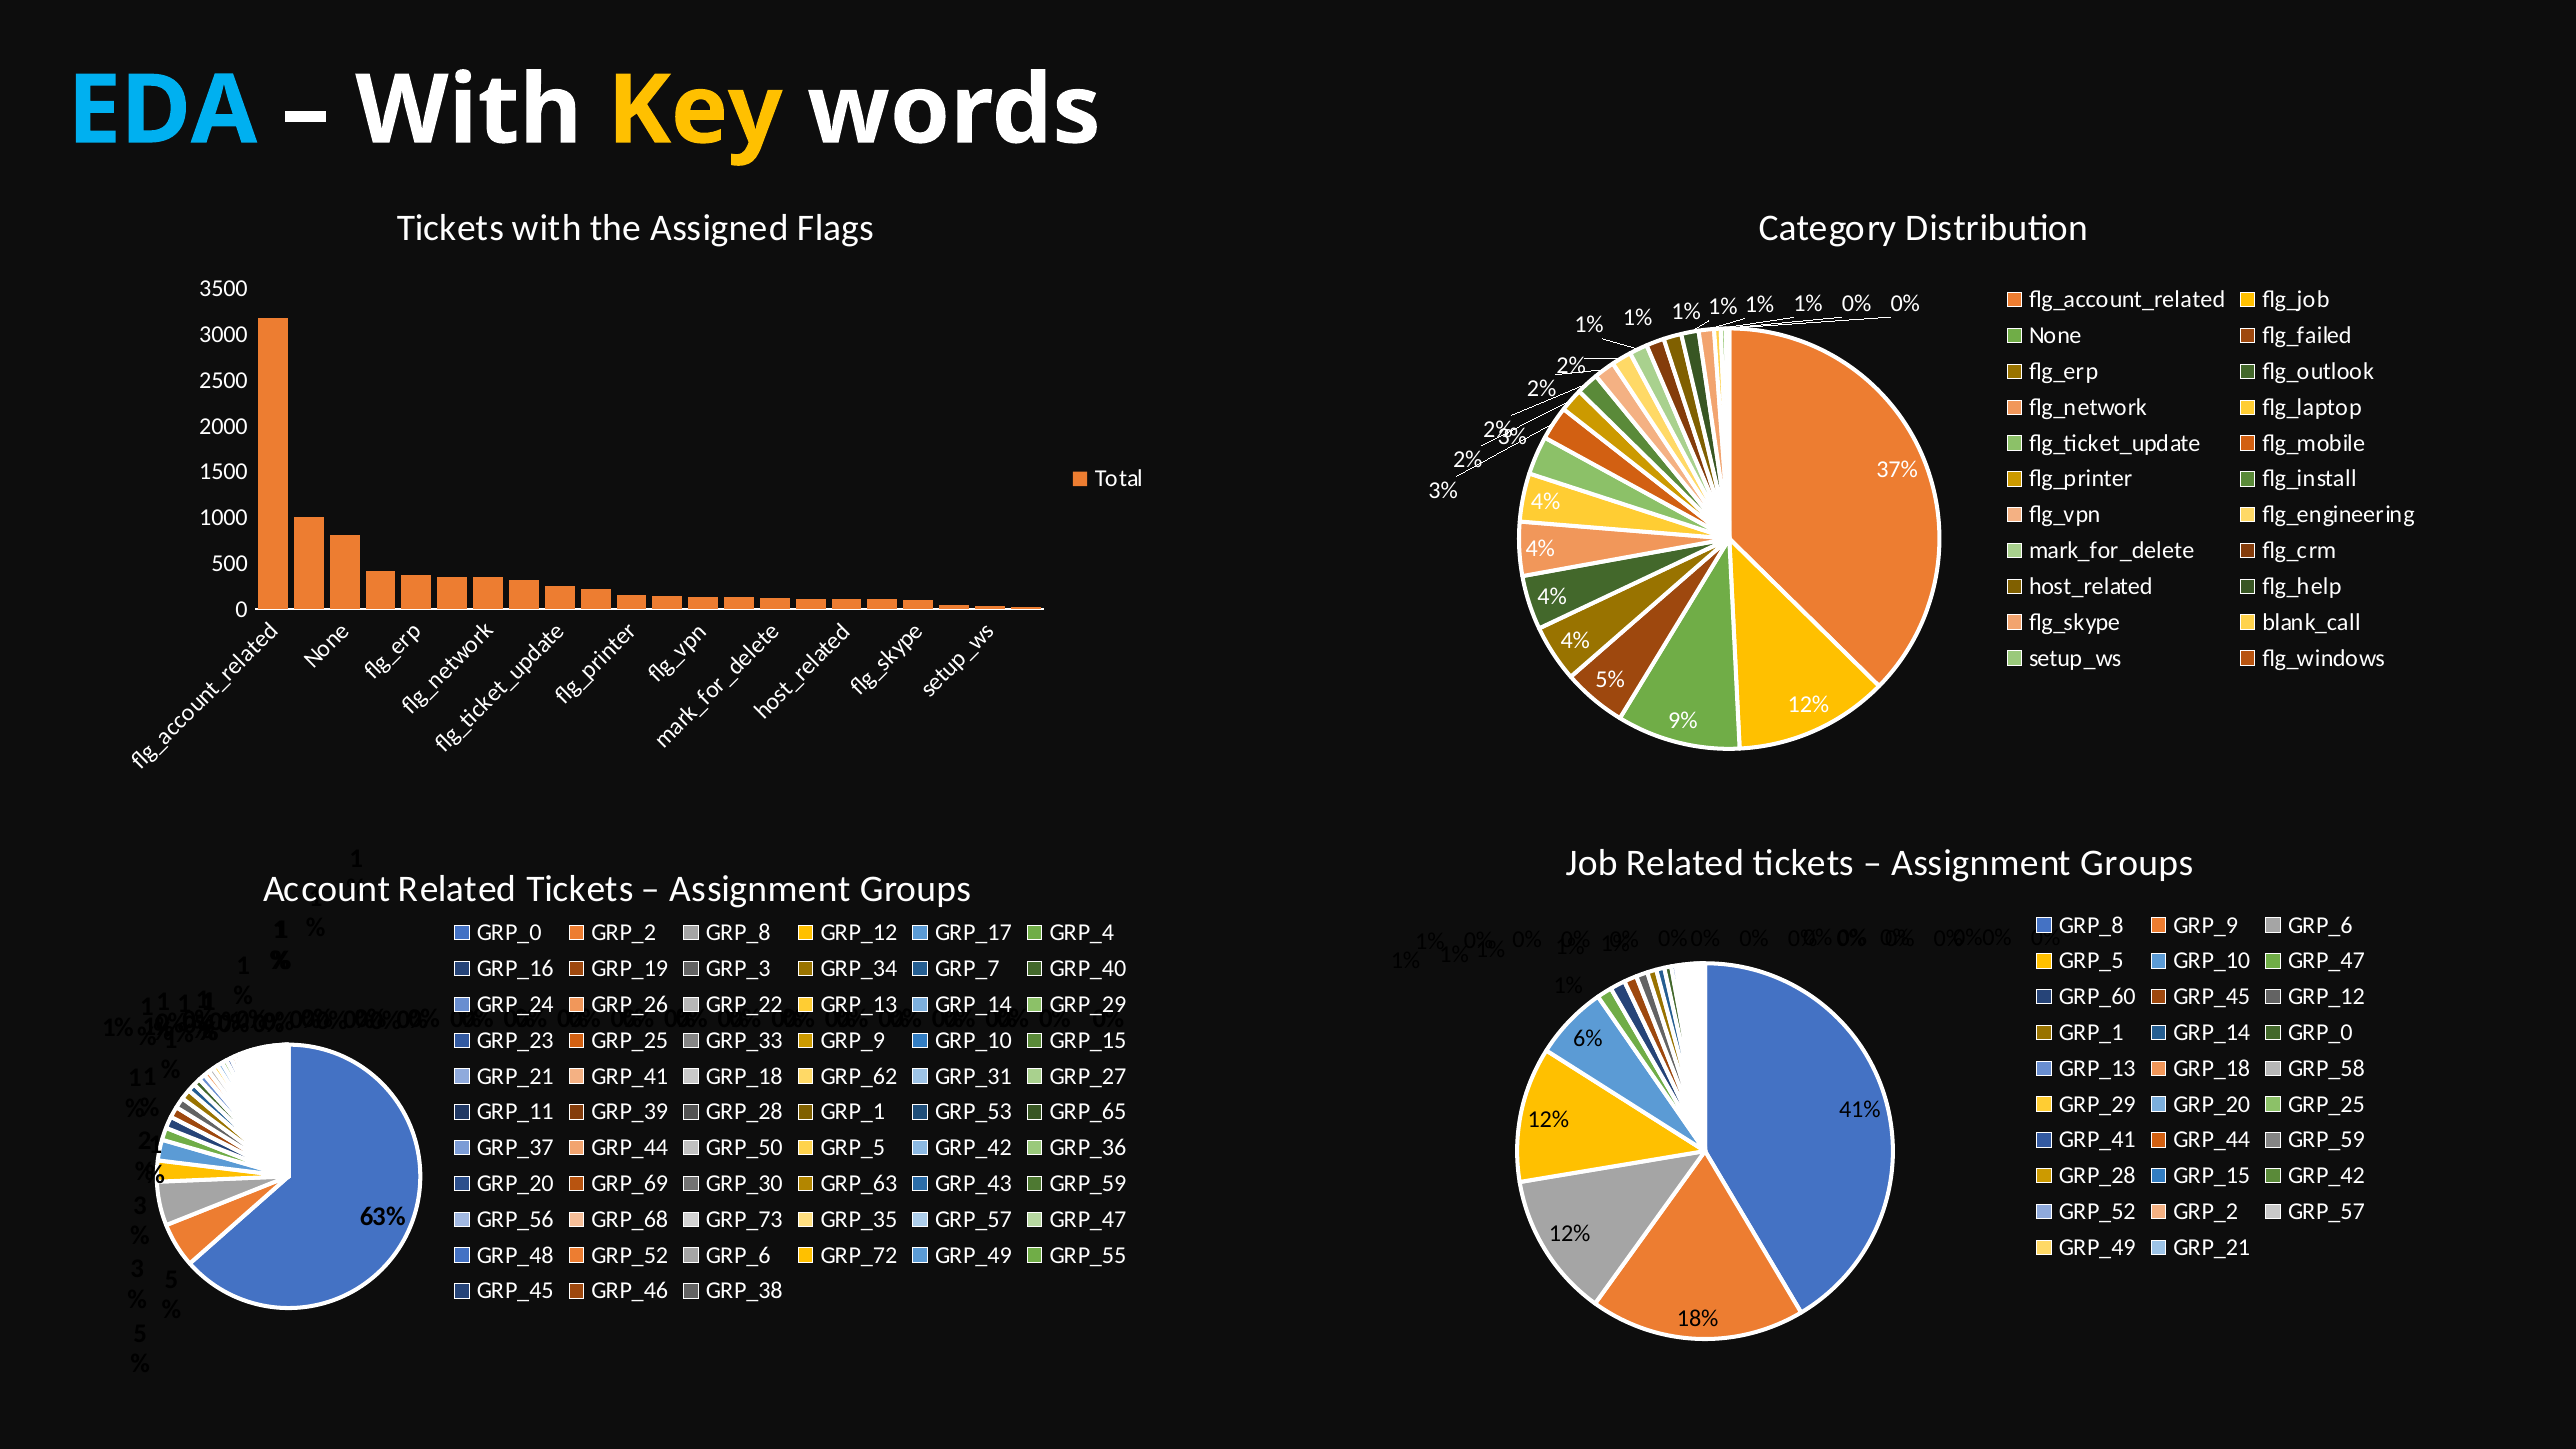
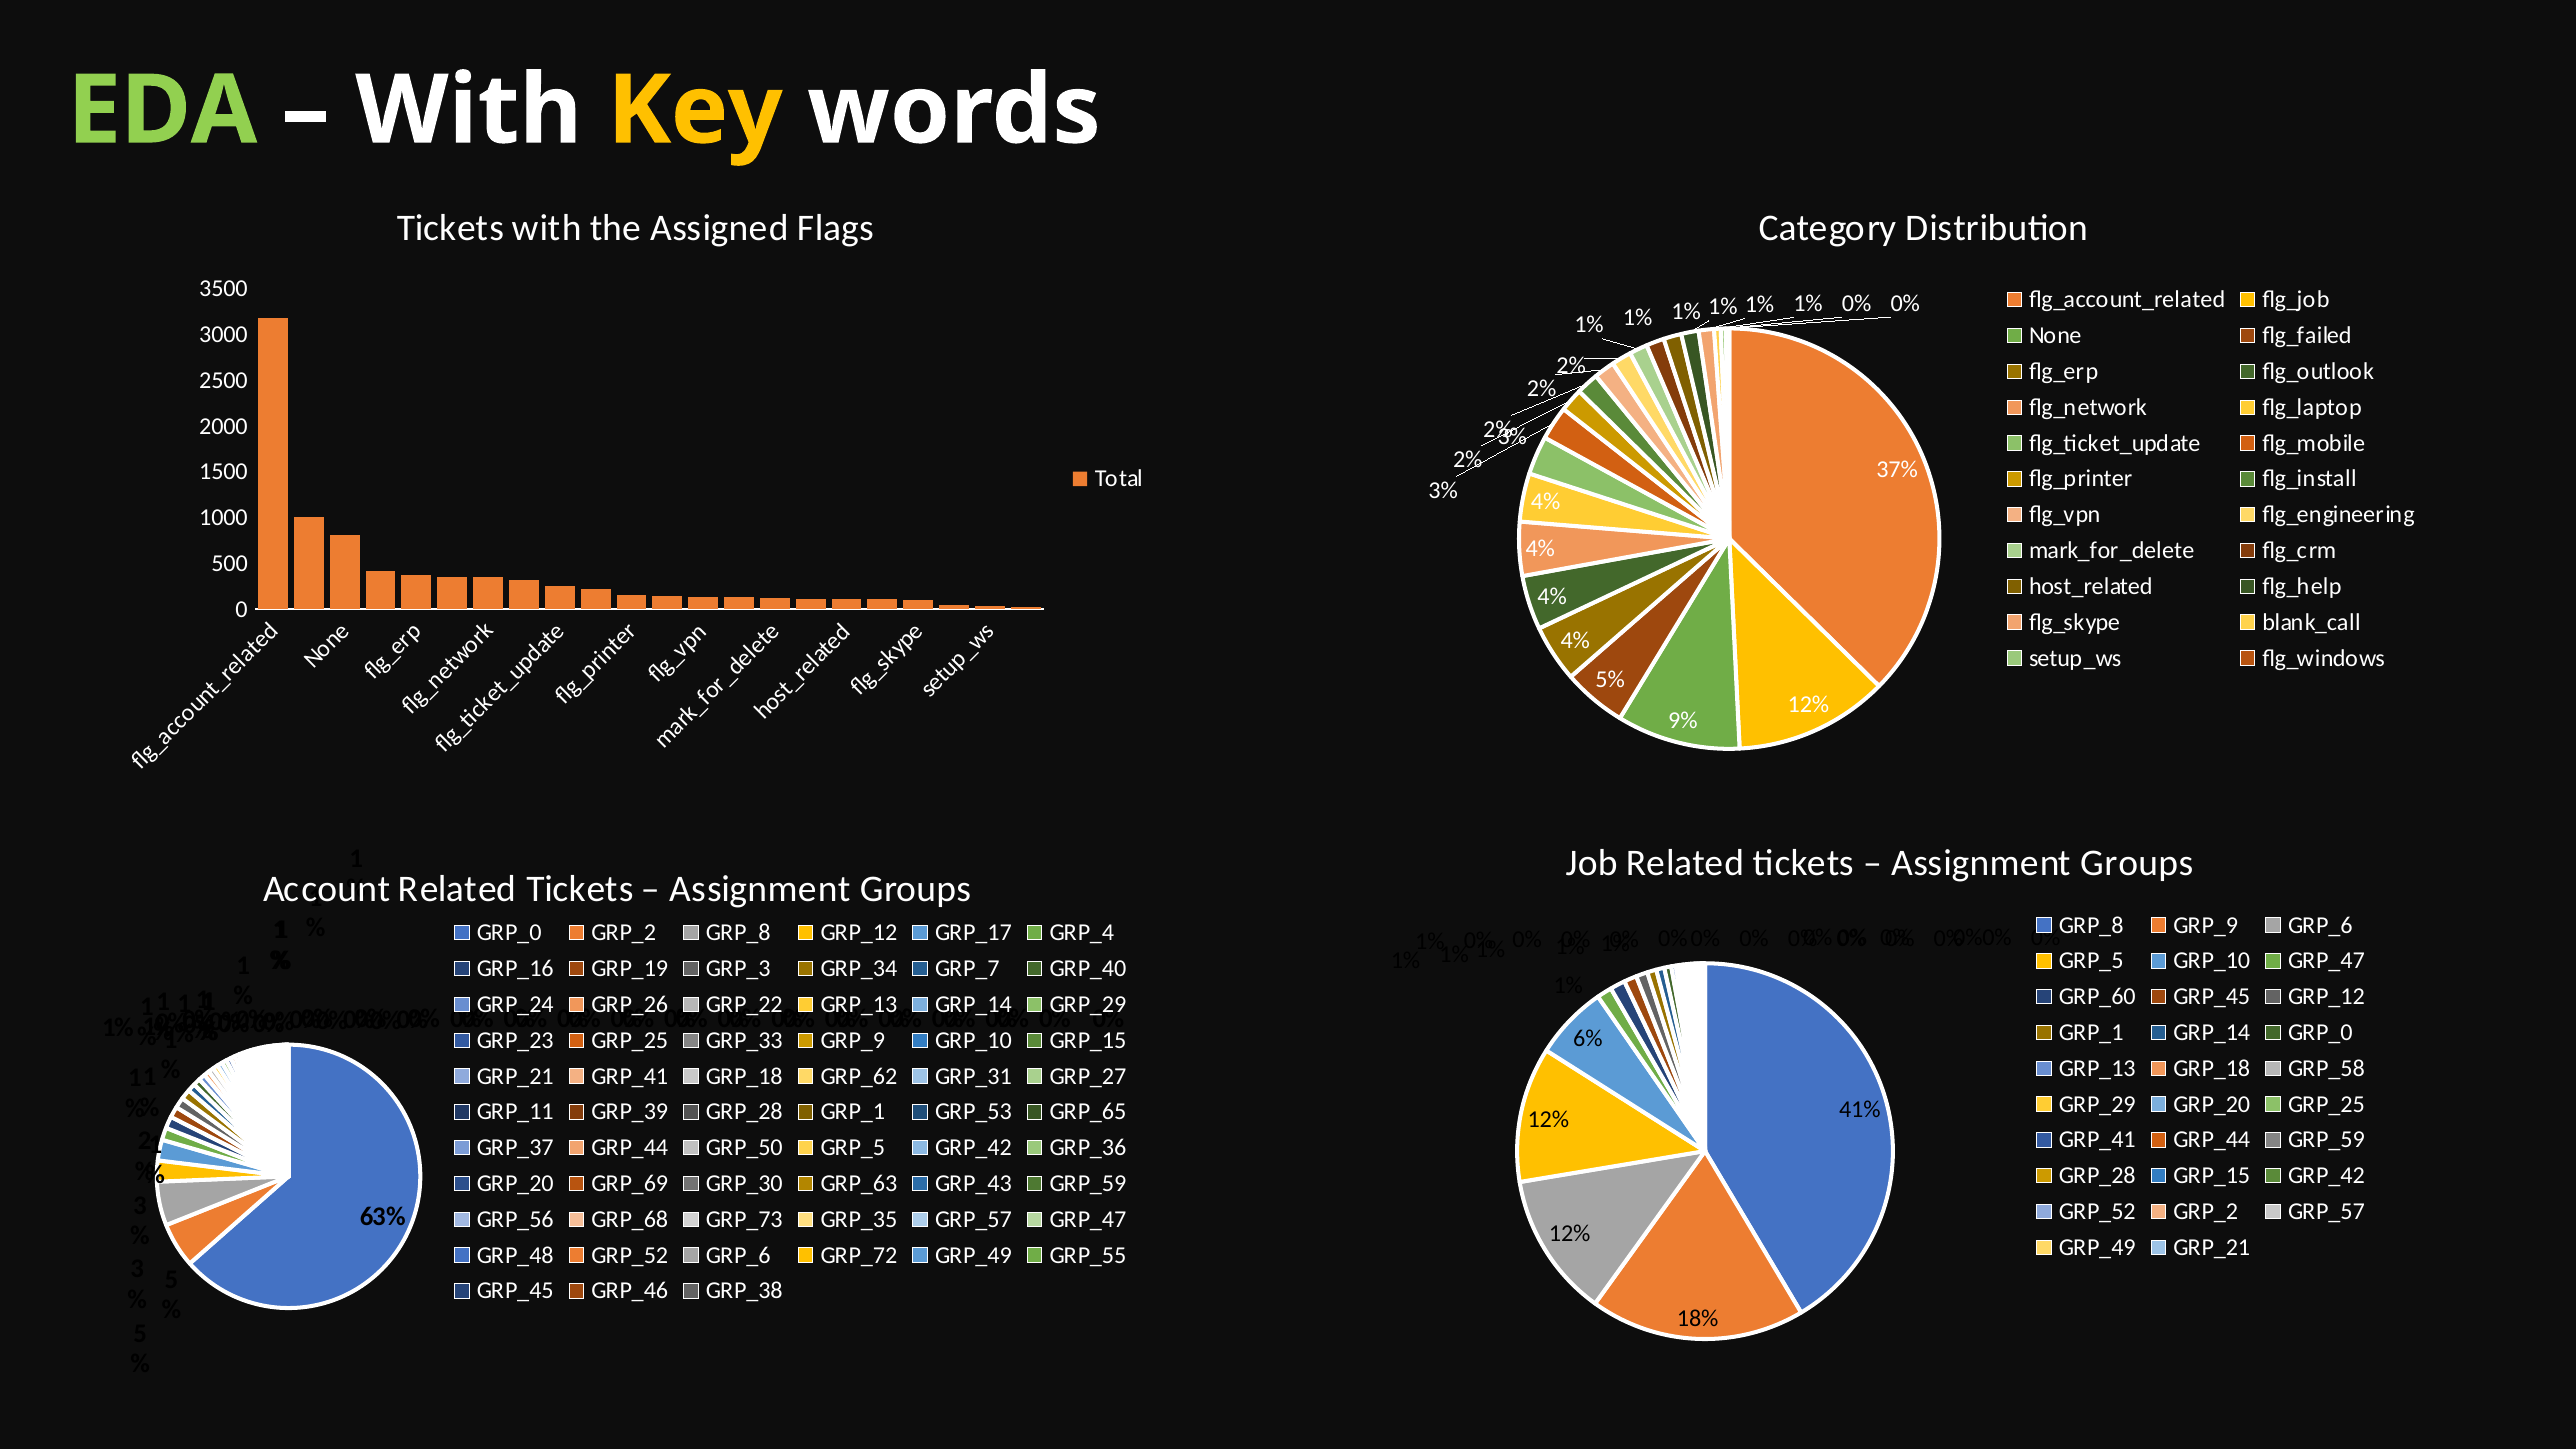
EDA colour: light blue -> light green (162, 111)
